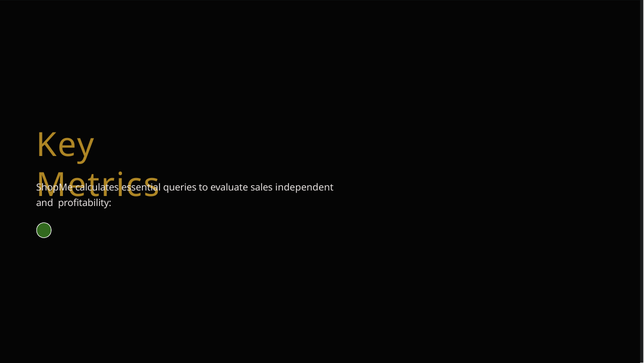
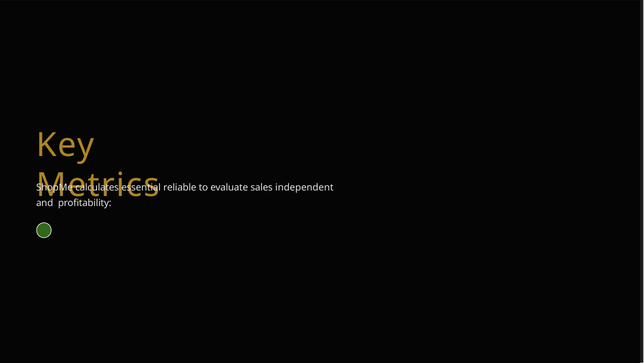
queries: queries -> reliable (180, 187)
